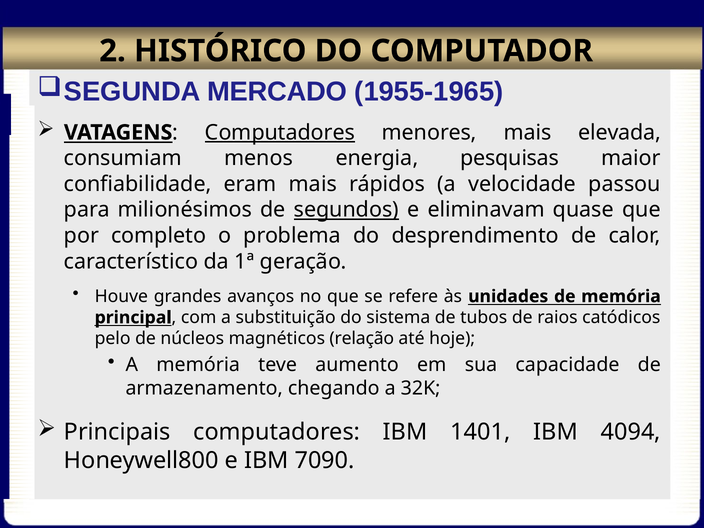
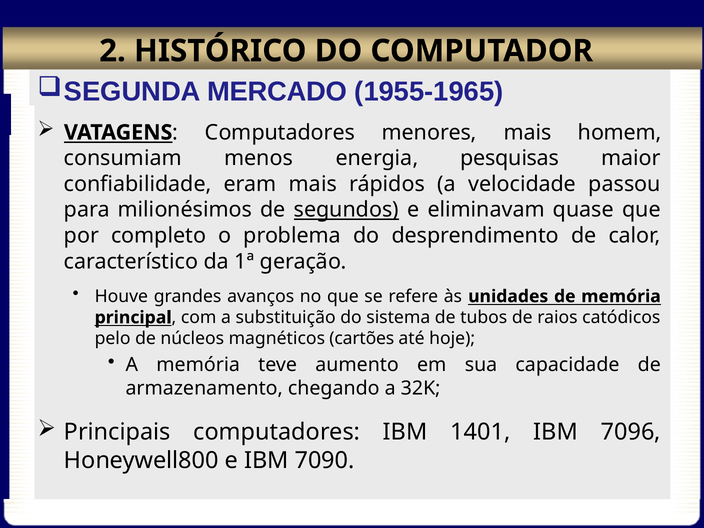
Computadores underline: present -> none (280, 132)
elevada: elevada -> homem (620, 132)
relação: relação -> cartões (362, 339)
4094: 4094 -> 7096 (631, 432)
